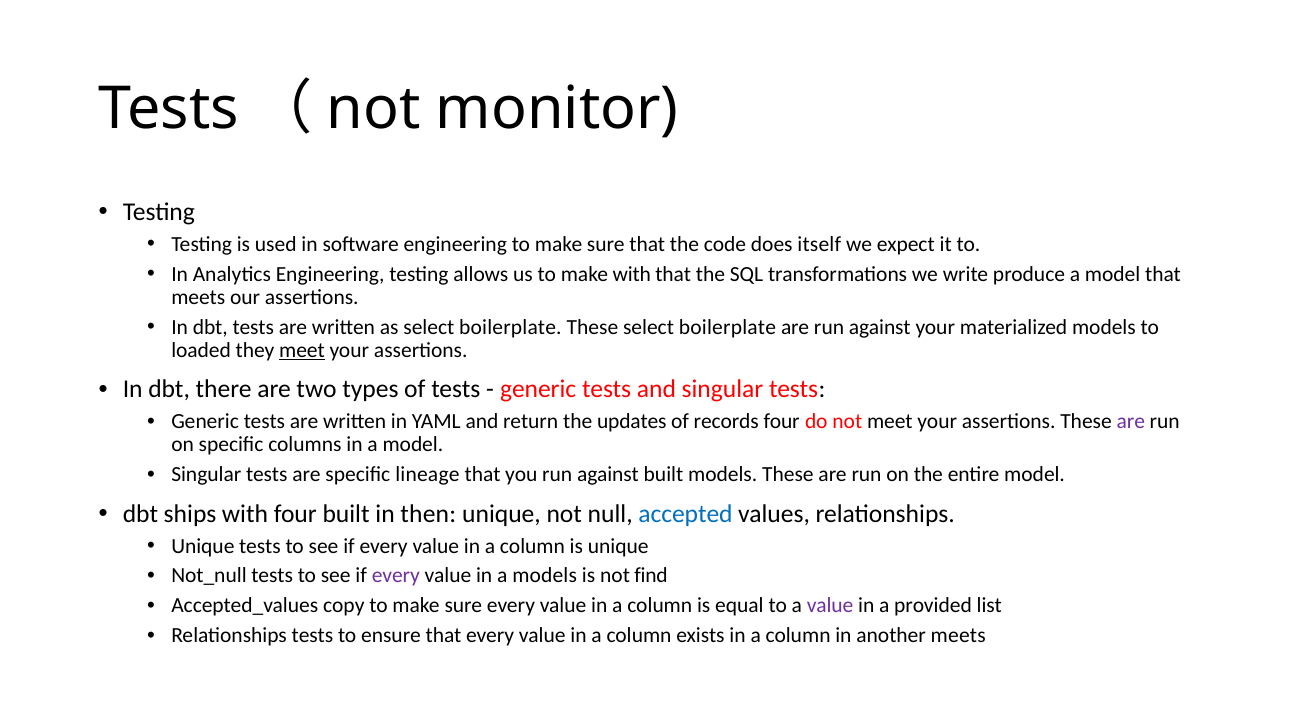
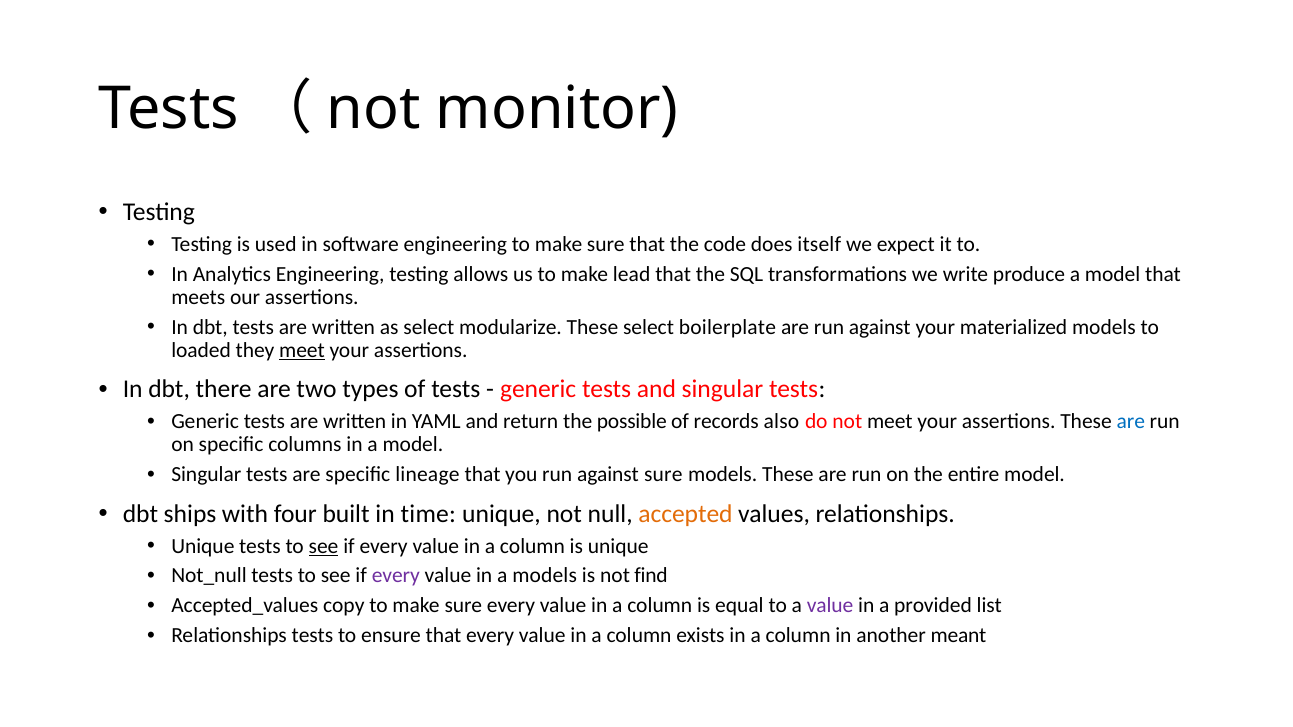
make with: with -> lead (632, 274)
as select boilerplate: boilerplate -> modularize (511, 327)
updates: updates -> possible (632, 422)
records four: four -> also (781, 422)
are colour: purple -> blue (1131, 422)
against built: built -> sure (663, 475)
then: then -> time (428, 514)
accepted colour: blue -> orange (685, 514)
see underline: none -> present (324, 546)
another meets: meets -> meant (958, 636)
